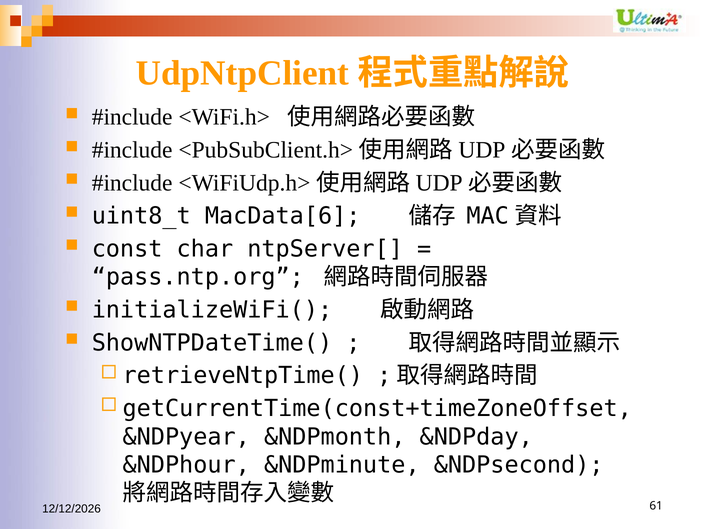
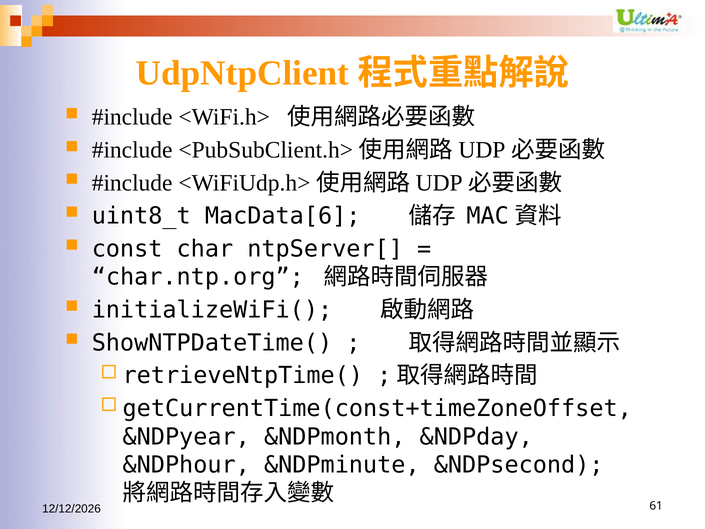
pass.ntp.org: pass.ntp.org -> char.ntp.org (198, 277)
